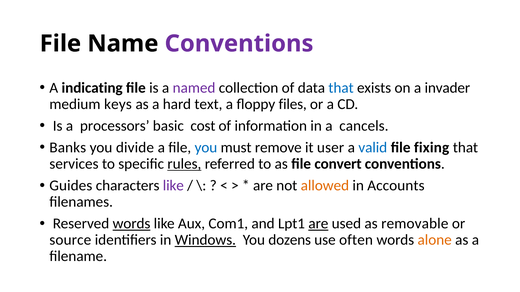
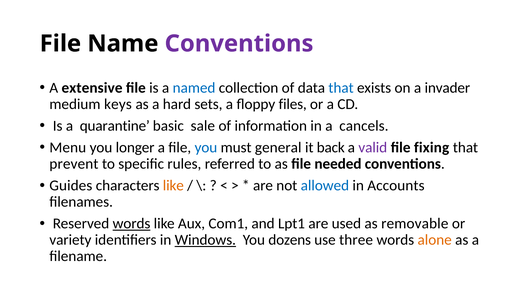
indicating: indicating -> extensive (92, 88)
named colour: purple -> blue (194, 88)
text: text -> sets (208, 104)
processors: processors -> quarantine (115, 126)
cost: cost -> sale (203, 126)
Banks: Banks -> Menu (68, 148)
divide: divide -> longer (135, 148)
remove: remove -> general (278, 148)
user: user -> back (331, 148)
valid colour: blue -> purple (373, 148)
services: services -> prevent (74, 164)
rules underline: present -> none (184, 164)
convert: convert -> needed (338, 164)
like colour: purple -> orange (173, 186)
allowed colour: orange -> blue (325, 186)
are underline: present -> none (318, 224)
source: source -> variety (70, 240)
often: often -> three (356, 240)
